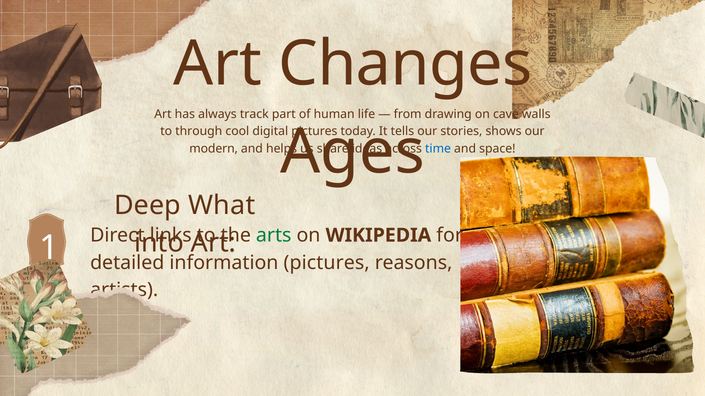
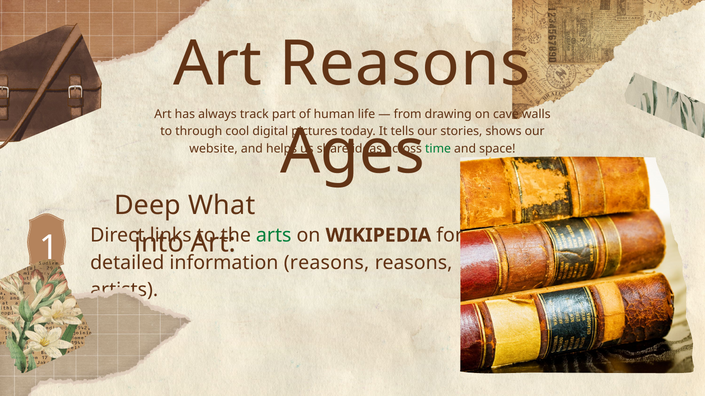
Art Changes: Changes -> Reasons (405, 64)
modern: modern -> website (214, 149)
time colour: blue -> green (438, 149)
information pictures: pictures -> reasons (327, 263)
